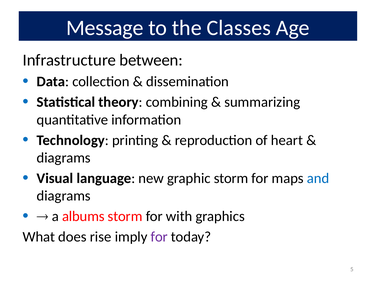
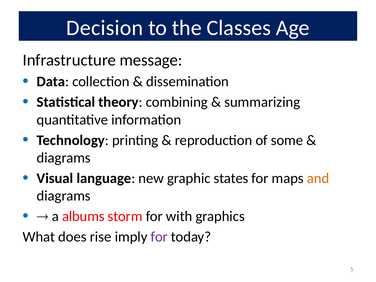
Message: Message -> Decision (105, 28)
between: between -> message (151, 60)
heart: heart -> some (287, 140)
graphic storm: storm -> states (231, 178)
and colour: blue -> orange (318, 178)
